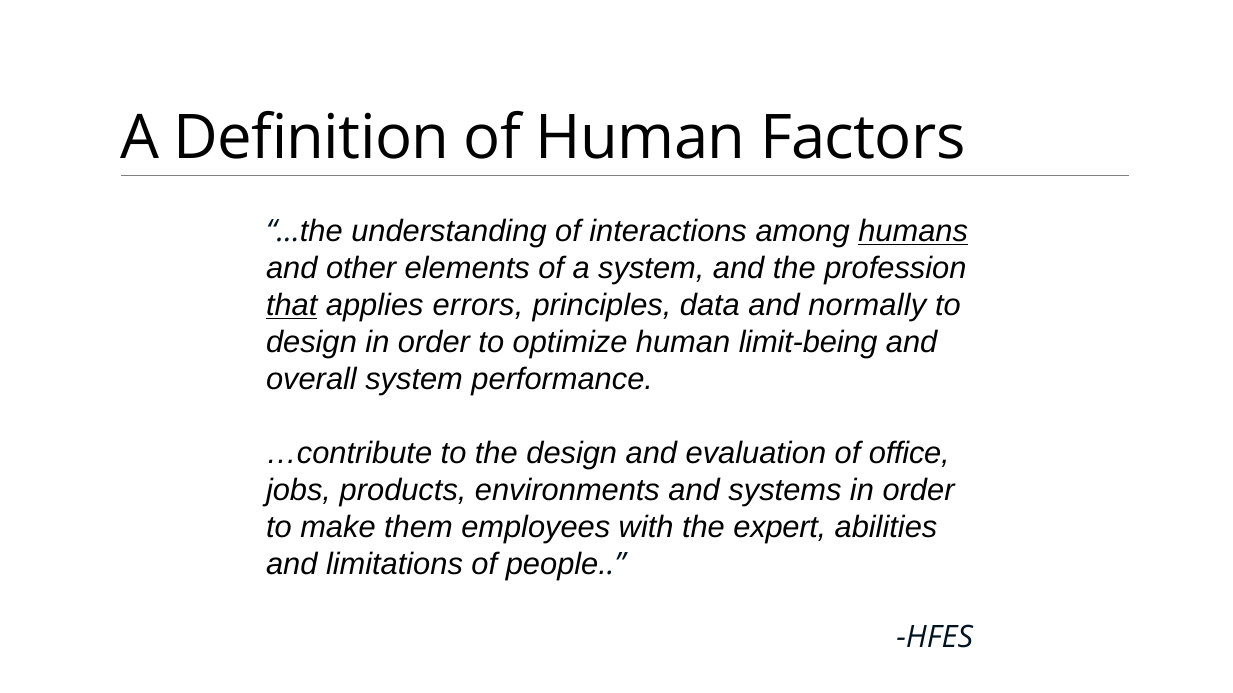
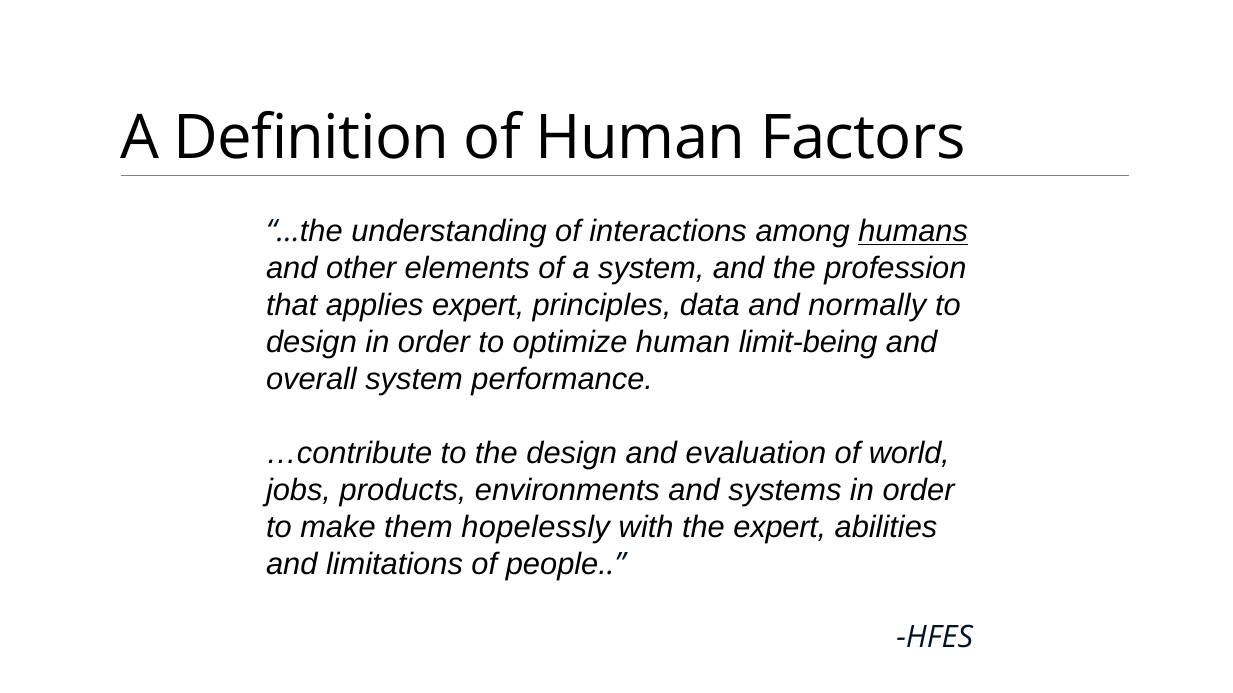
that underline: present -> none (292, 305)
applies errors: errors -> expert (478, 305)
office: office -> world (909, 453)
employees: employees -> hopelessly (536, 527)
